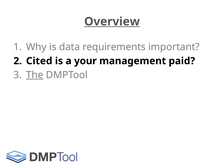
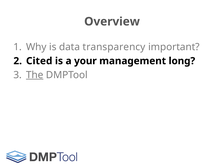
Overview underline: present -> none (112, 22)
requirements: requirements -> transparency (114, 47)
paid: paid -> long (182, 61)
